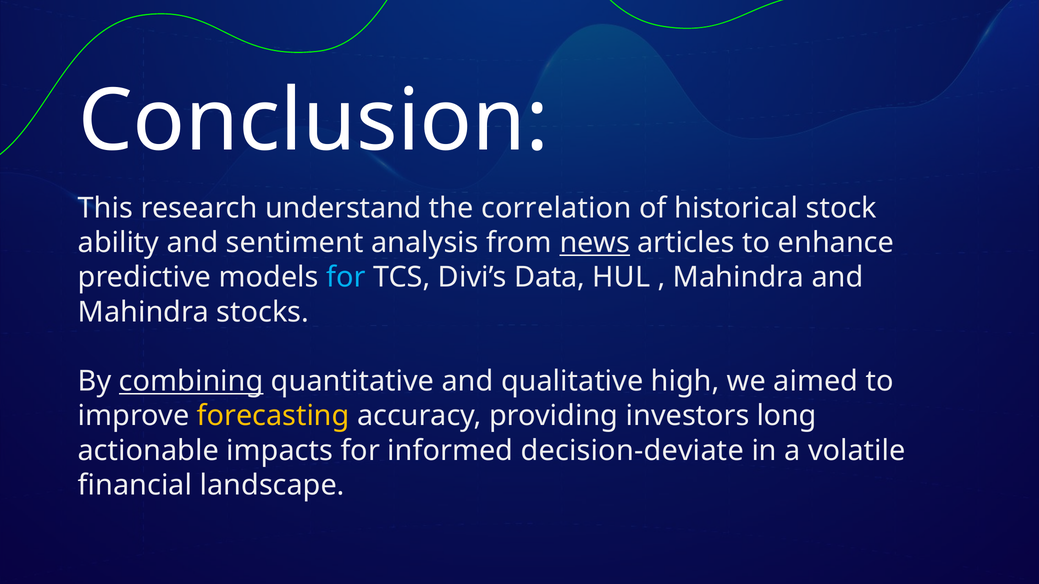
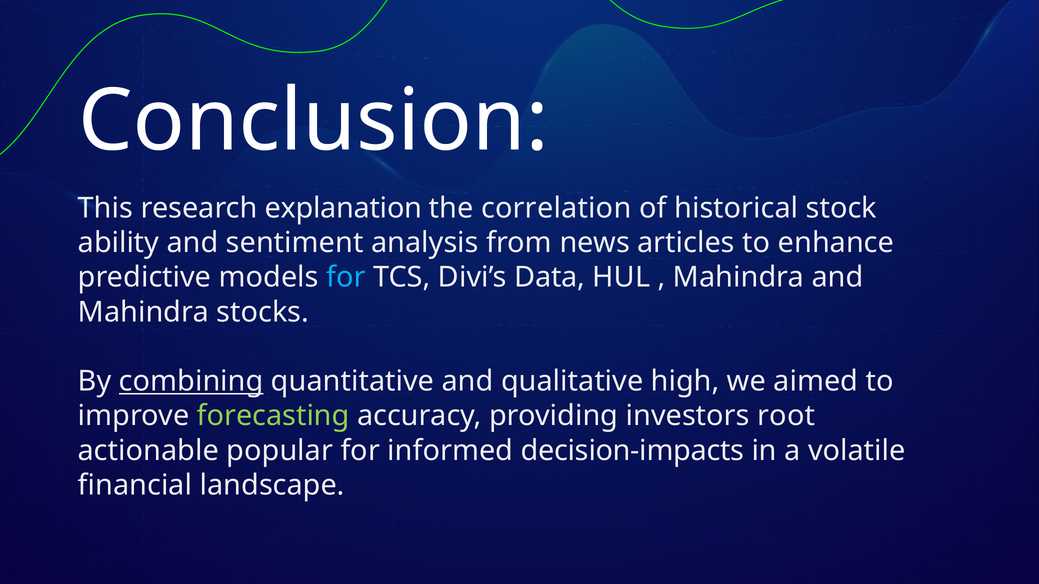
understand: understand -> explanation (343, 208)
news underline: present -> none (595, 243)
forecasting colour: yellow -> light green (273, 416)
long: long -> root (786, 416)
impacts: impacts -> popular (280, 451)
decision-deviate: decision-deviate -> decision-impacts (633, 451)
